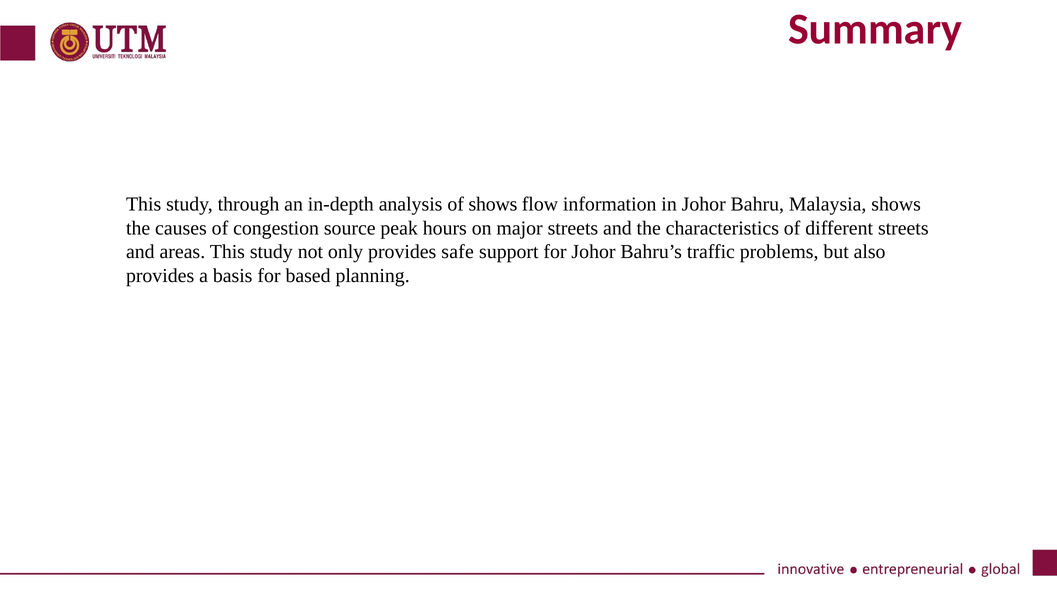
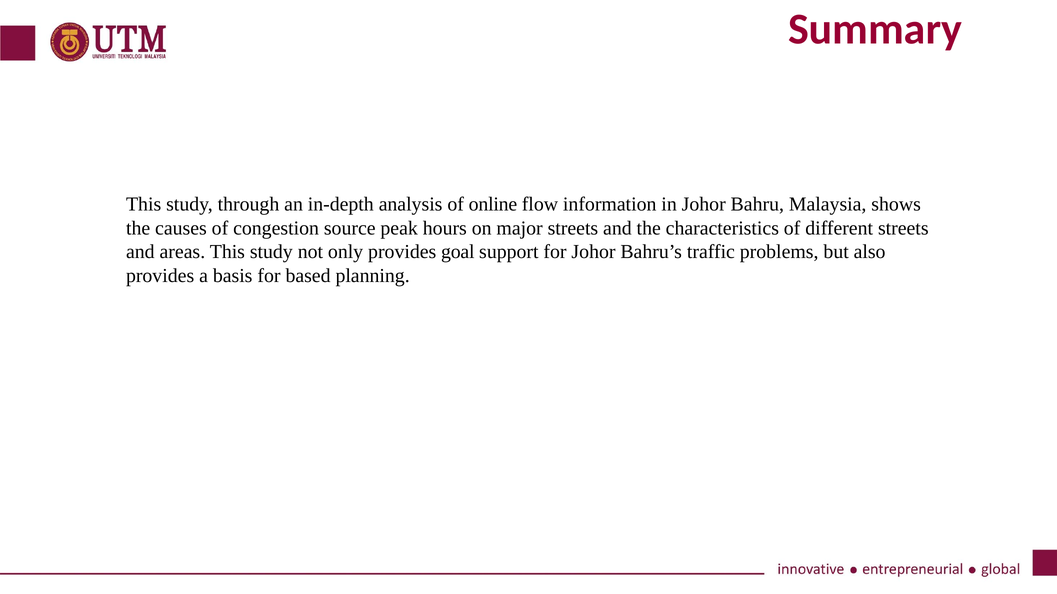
of shows: shows -> online (493, 205)
safe: safe -> goal (458, 252)
